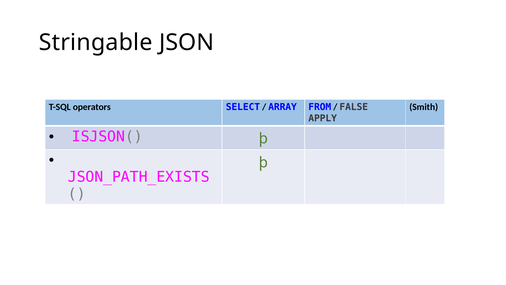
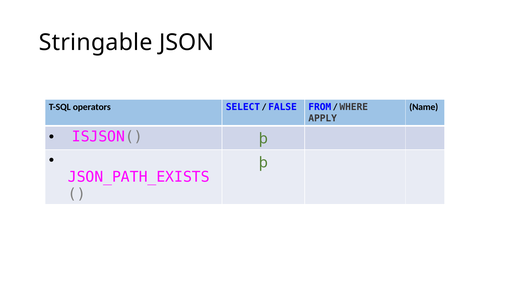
ARRAY: ARRAY -> FALSE (283, 107)
FALSE: FALSE -> WHERE (354, 107)
Smith: Smith -> Name (424, 107)
